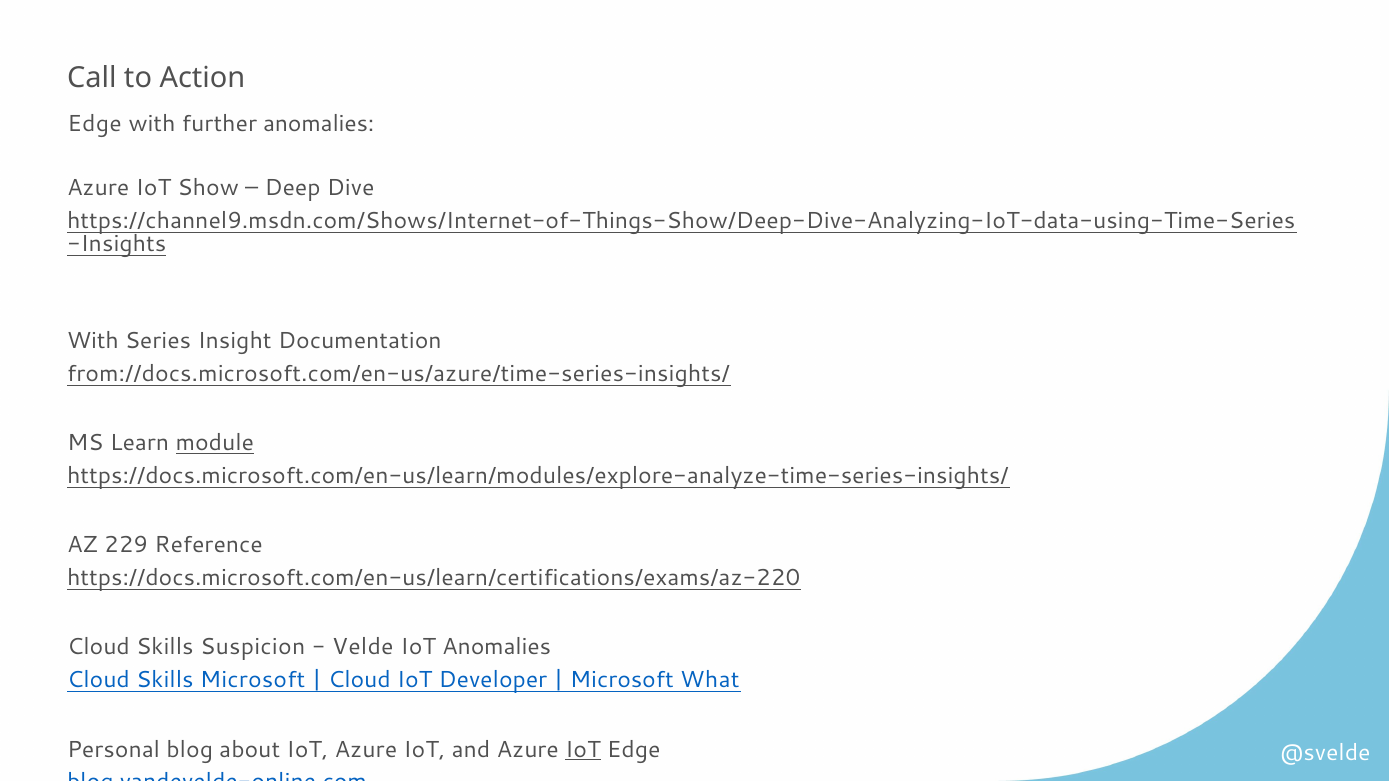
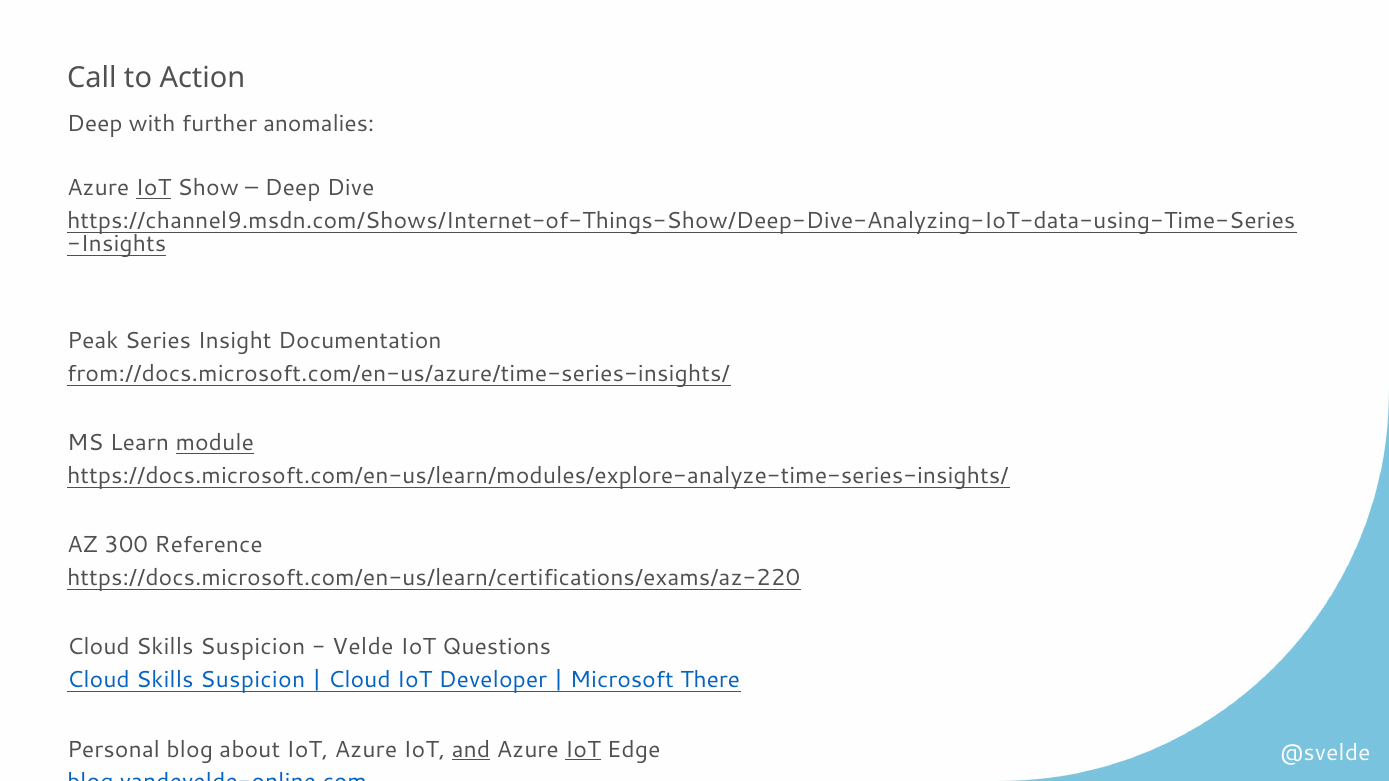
Edge: Edge -> Deep (95, 124)
IoT underline: none -> present (153, 188)
With: With -> Peak (93, 341)
229: 229 -> 300 (126, 546)
IoT Anomalies: Anomalies -> Questions (497, 648)
Microsoft: Microsoft -> Suspicion (253, 680)
What: What -> There (710, 680)
and underline: none -> present (471, 750)
